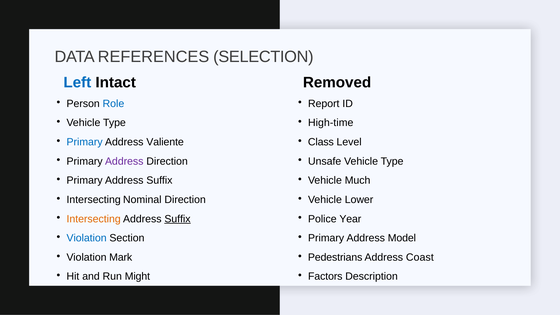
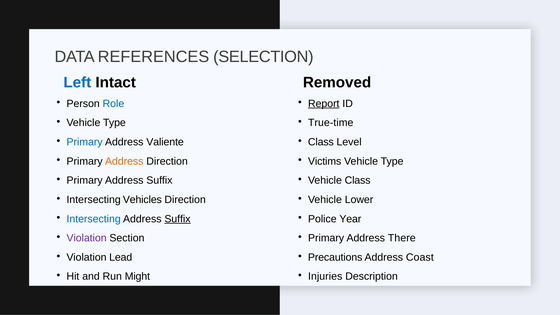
Report underline: none -> present (324, 104)
High-time: High-time -> True-time (331, 123)
Address colour: purple -> orange (124, 161)
Unsafe: Unsafe -> Victims (325, 161)
Vehicle Much: Much -> Class (358, 180)
Nominal: Nominal -> Vehicles (142, 200)
Intersecting colour: orange -> blue (94, 219)
Violation colour: blue -> purple (87, 238)
Model: Model -> There (402, 238)
Mark: Mark -> Lead (121, 257)
Pedestrians: Pedestrians -> Precautions (335, 257)
Factors: Factors -> Injuries (325, 277)
